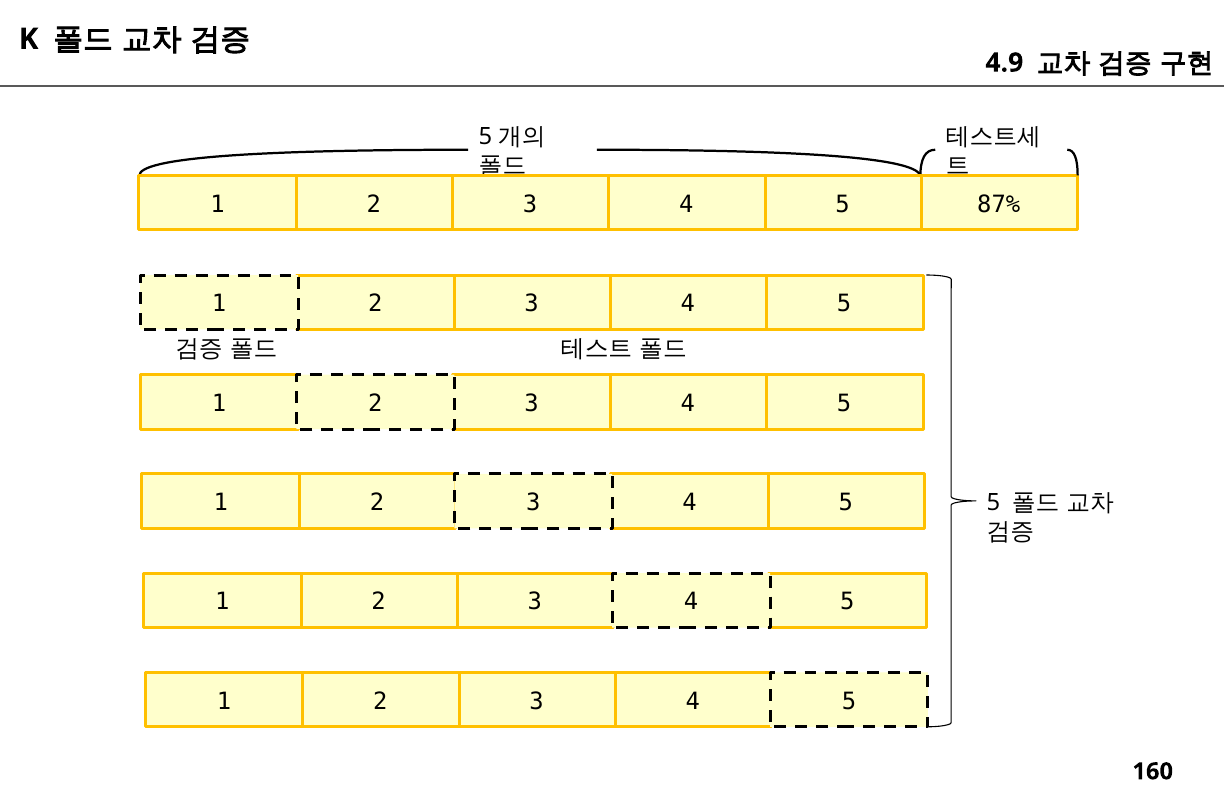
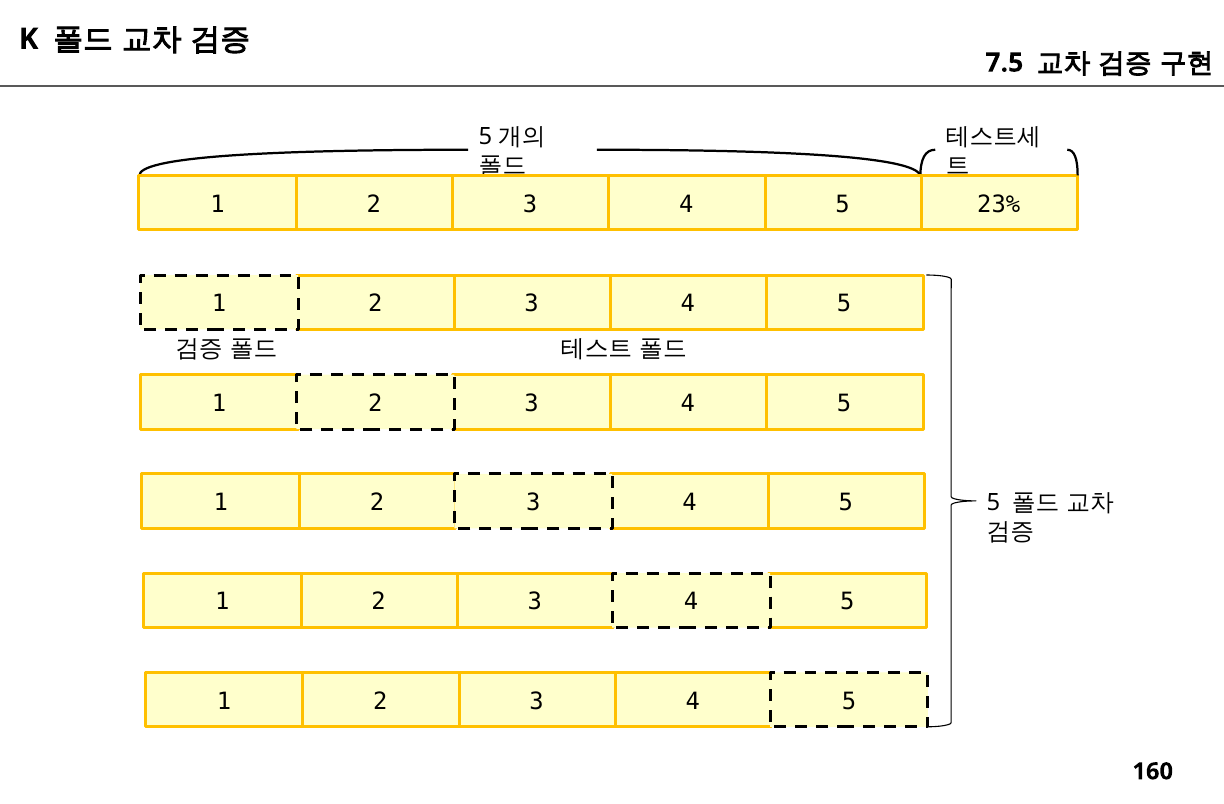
4.9: 4.9 -> 7.5 (1004, 63)
87%: 87% -> 23% (999, 204)
